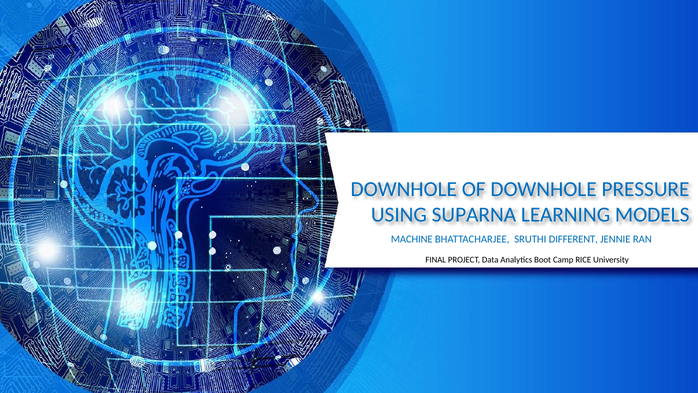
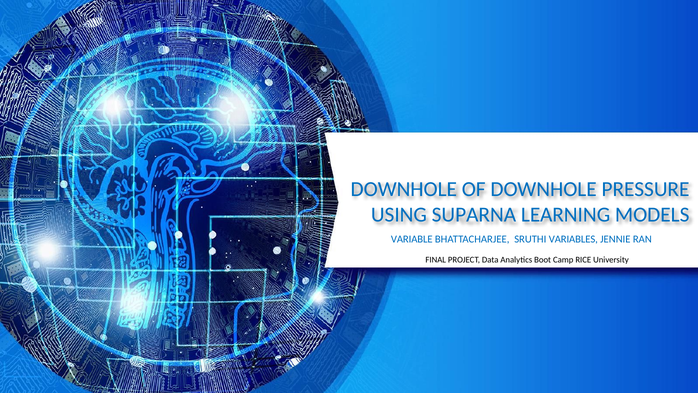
MACHINE: MACHINE -> VARIABLE (412, 239)
DIFFERENT: DIFFERENT -> VARIABLES (573, 239)
